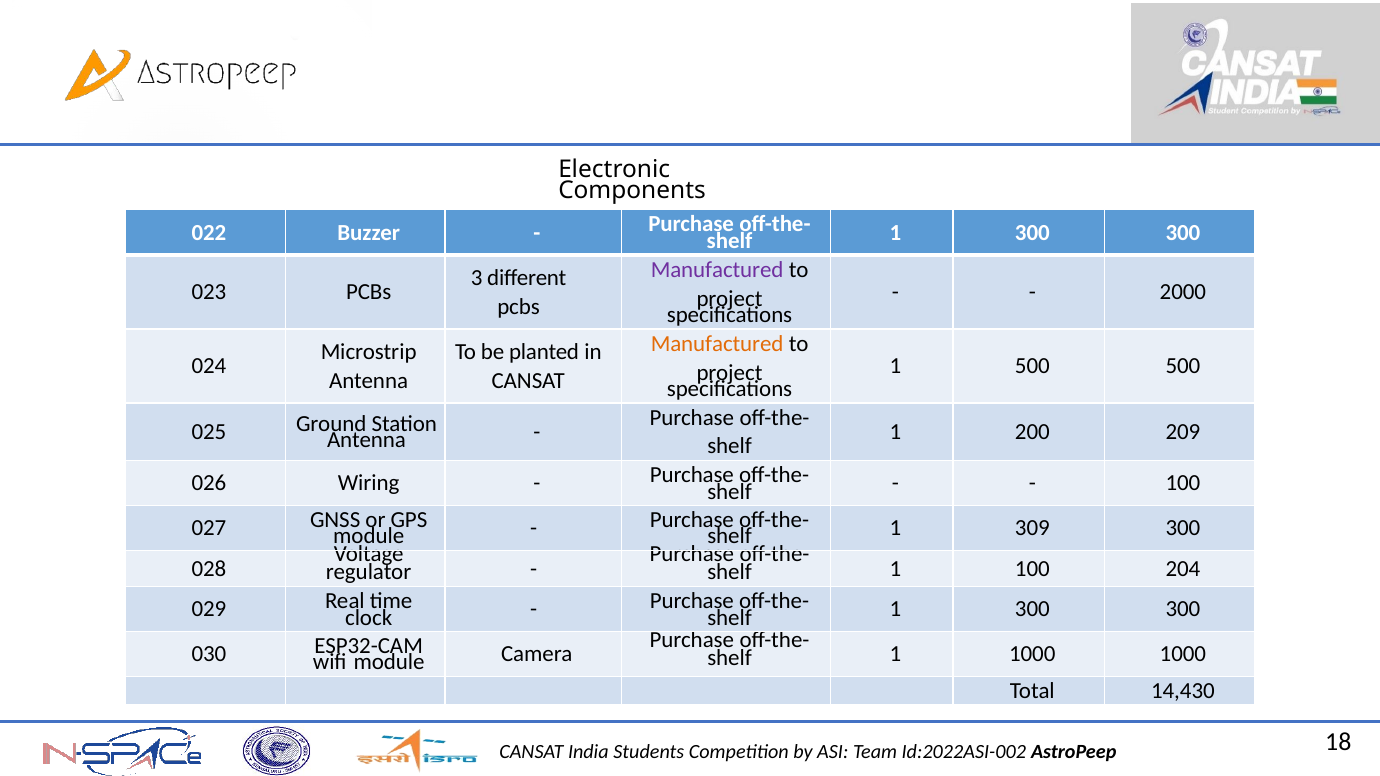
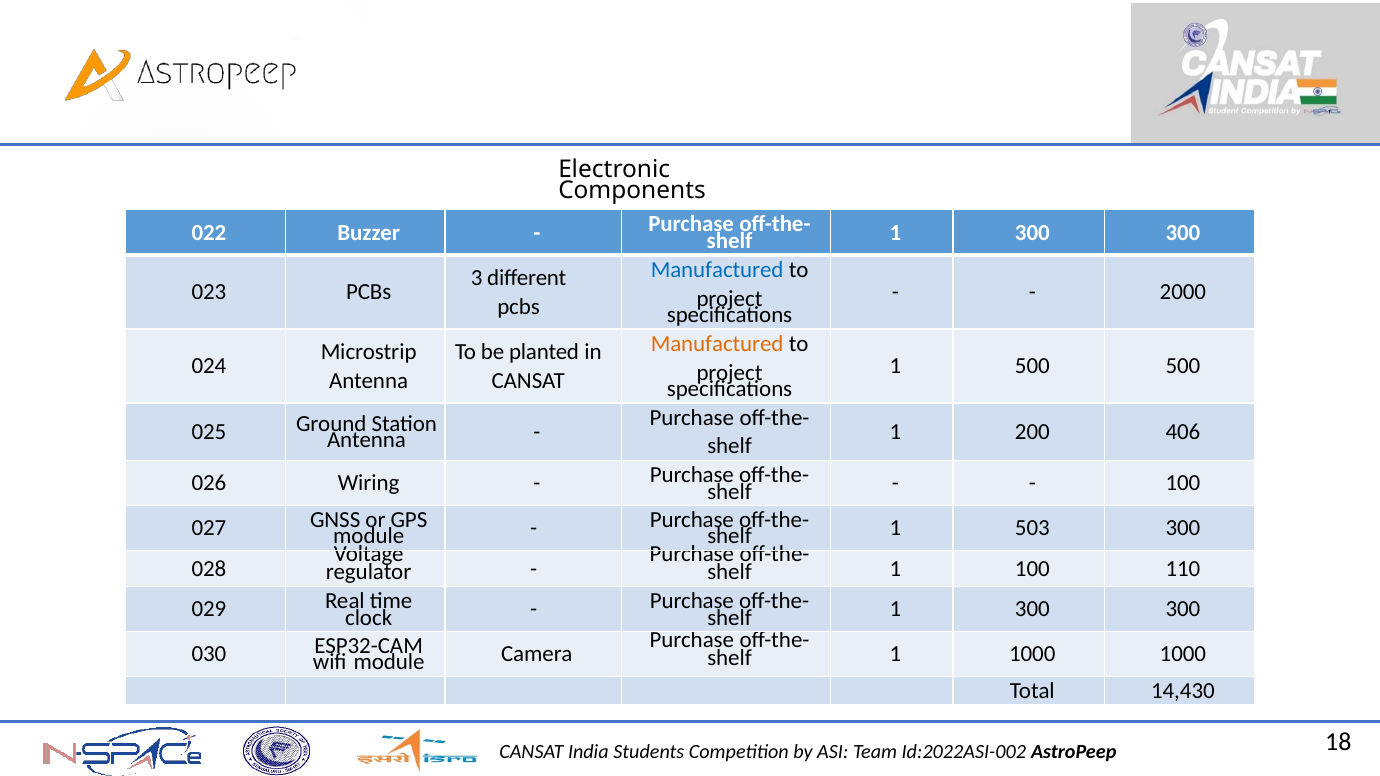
Manufactured colour: purple -> blue (717, 270)
209: 209 -> 406 (1183, 432)
309: 309 -> 503 (1032, 528)
204: 204 -> 110 (1183, 569)
